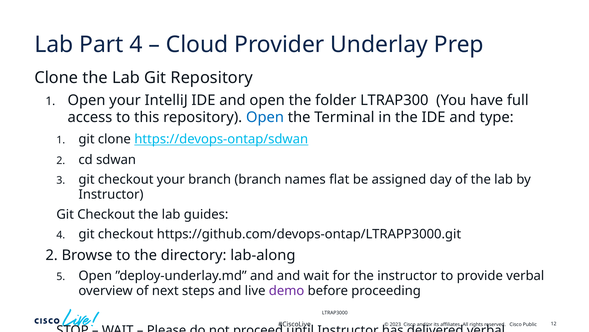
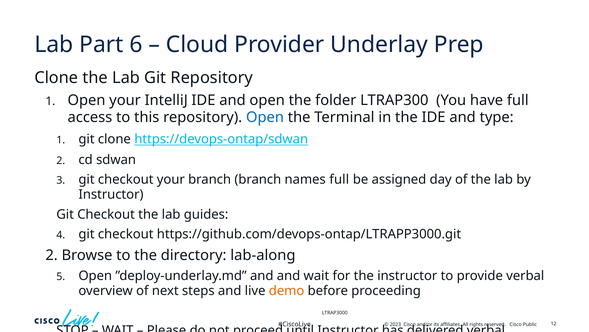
Part 4: 4 -> 6 (136, 45)
names flat: flat -> full (339, 179)
demo colour: purple -> orange (287, 290)
